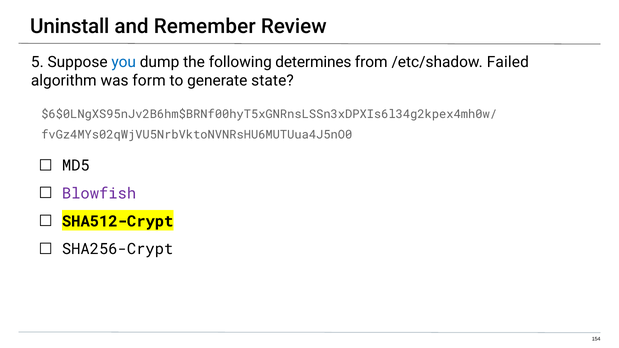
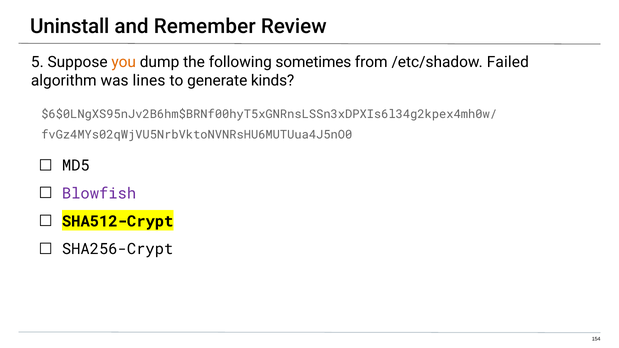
you colour: blue -> orange (124, 62)
determines: determines -> sometimes (313, 62)
form: form -> lines (149, 81)
state: state -> kinds (273, 81)
